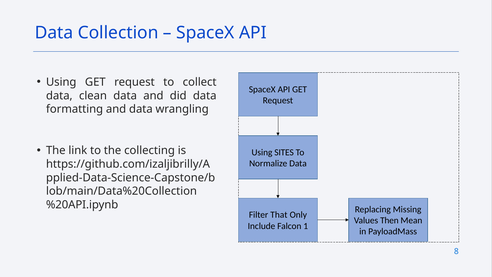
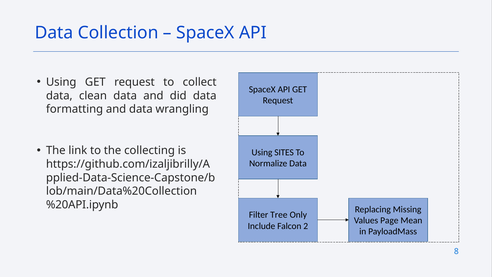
That: That -> Tree (279, 215)
Then: Then -> Page (389, 220)
1: 1 -> 2 (306, 226)
